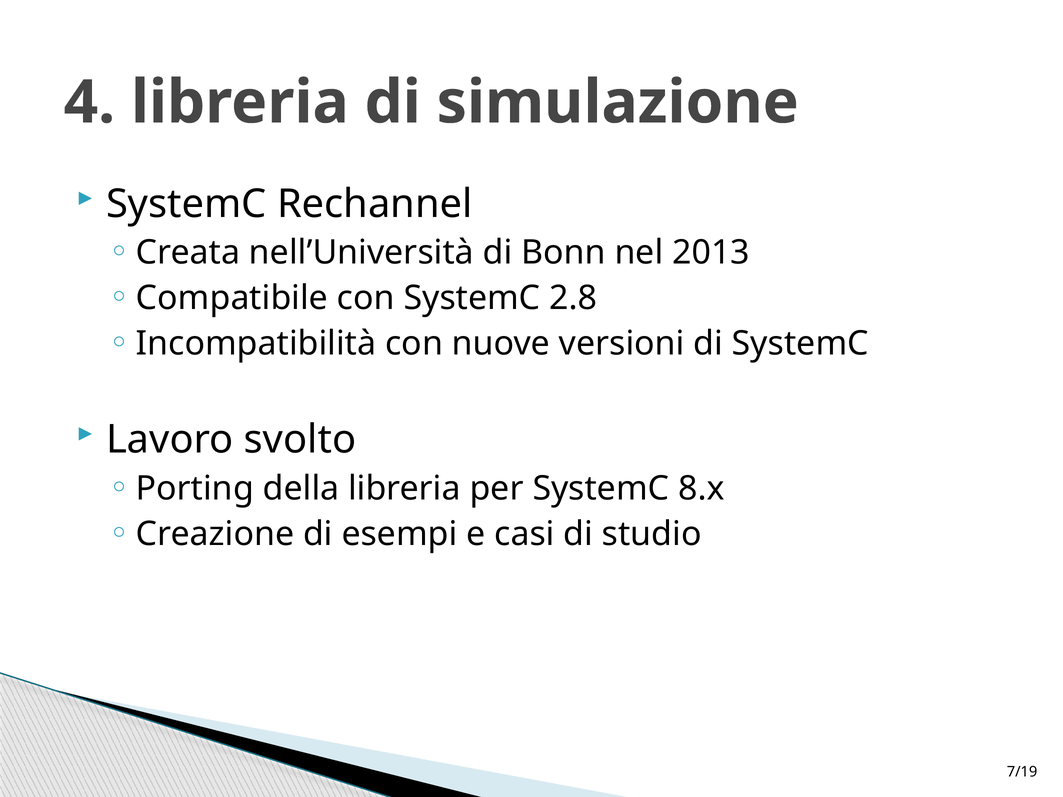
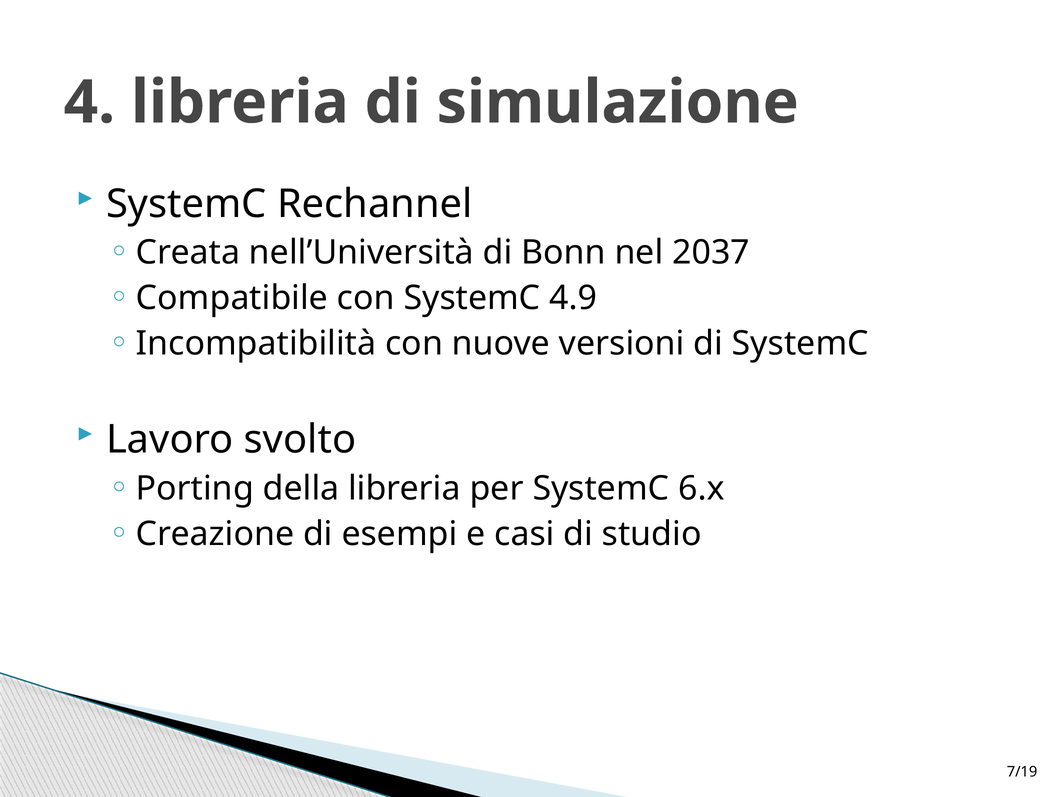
2013: 2013 -> 2037 (711, 253)
2.8: 2.8 -> 4.9 (573, 298)
8.x: 8.x -> 6.x (701, 489)
